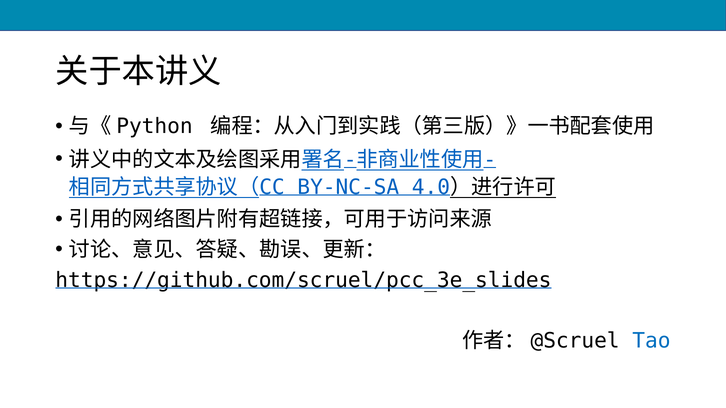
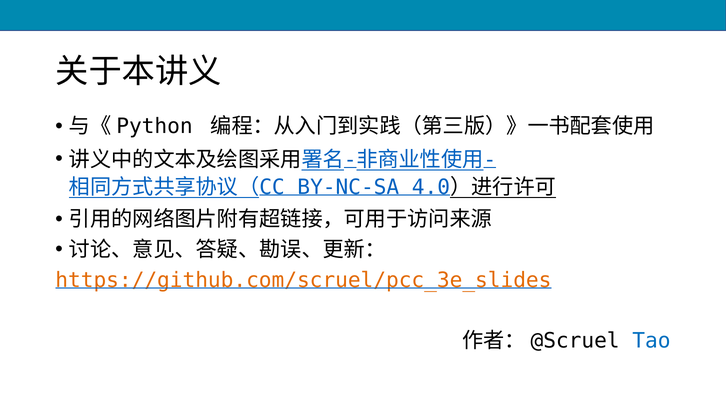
https://github.com/scruel/pcc_3e_slides colour: black -> orange (303, 280)
